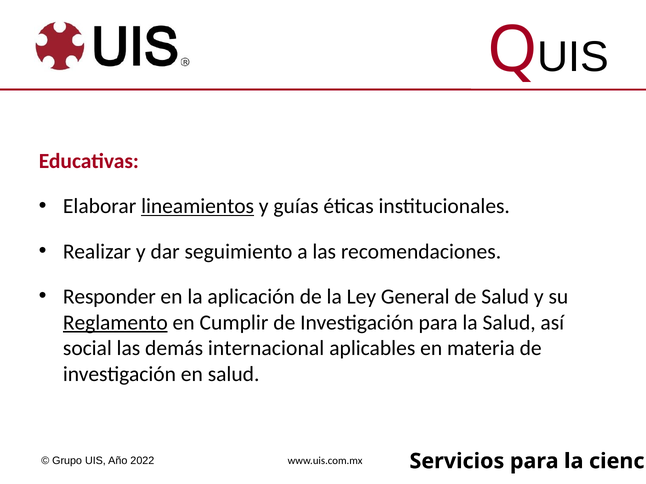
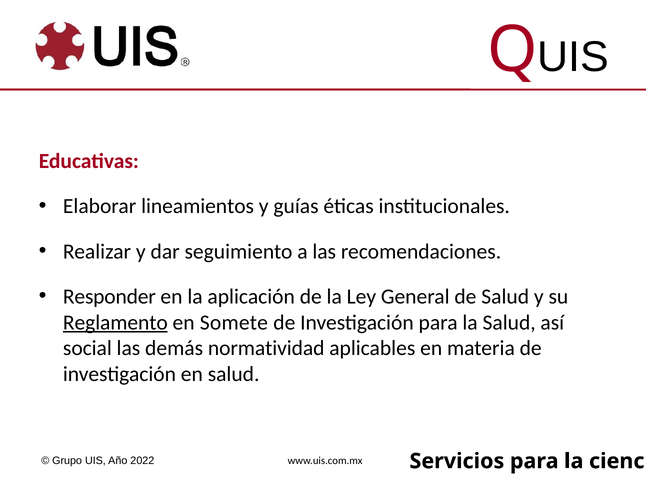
lineamientos underline: present -> none (198, 206)
Cumplir: Cumplir -> Somete (234, 323)
internacional: internacional -> normatividad (266, 349)
